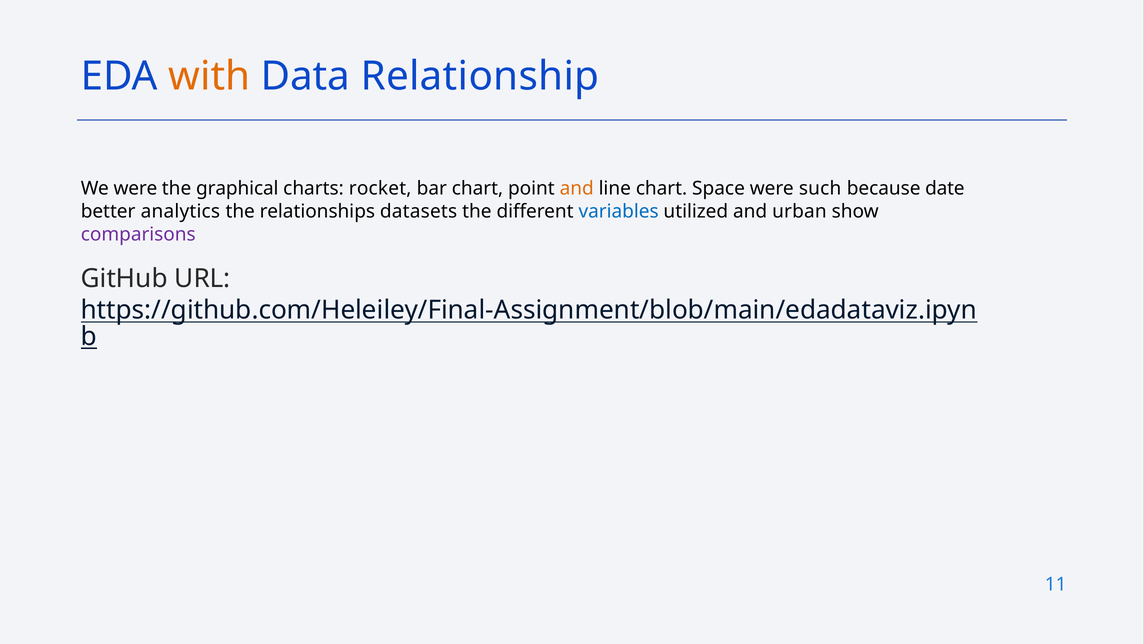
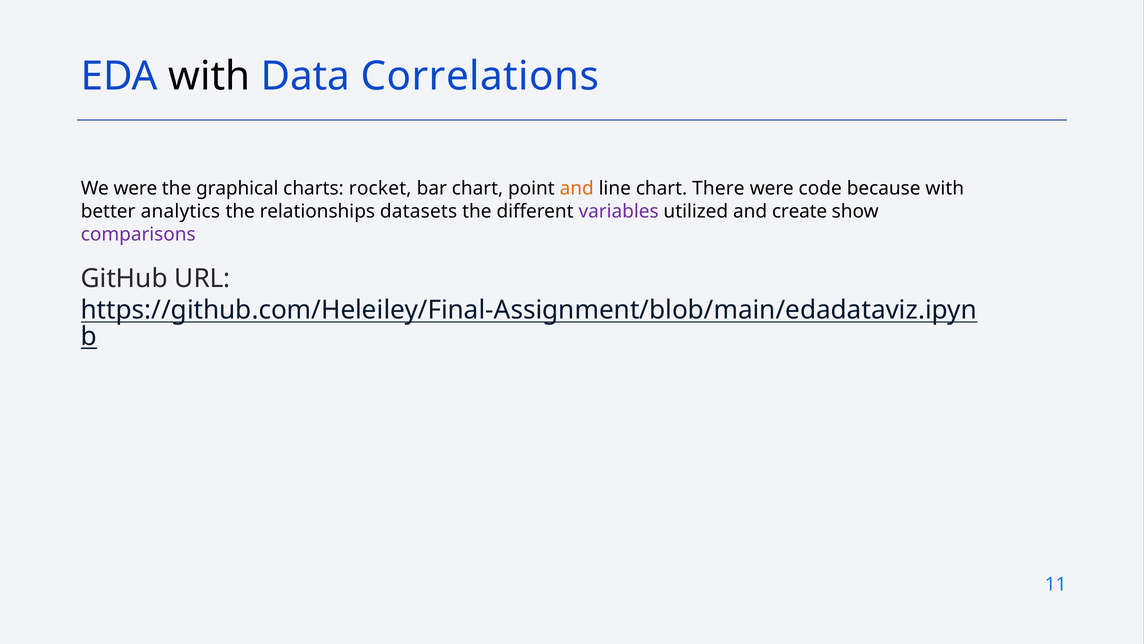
with colour: orange -> black (209, 76)
Relationship: Relationship -> Correlations (480, 76)
Space: Space -> There (718, 188)
such: such -> code (820, 188)
because date: date -> with (945, 188)
variables colour: blue -> purple (619, 211)
urban: urban -> create (800, 211)
